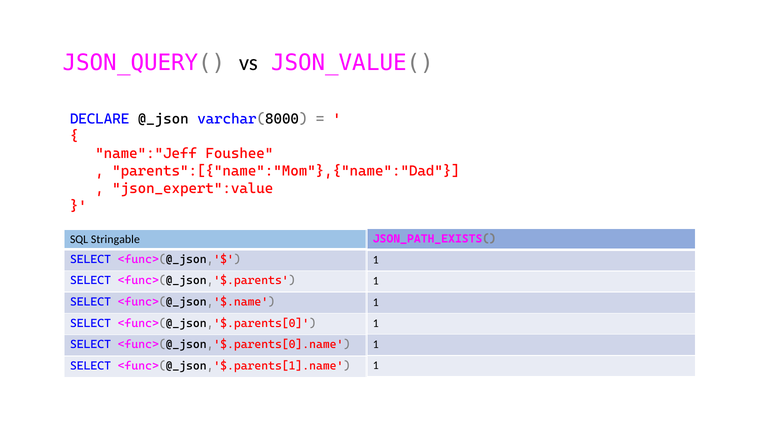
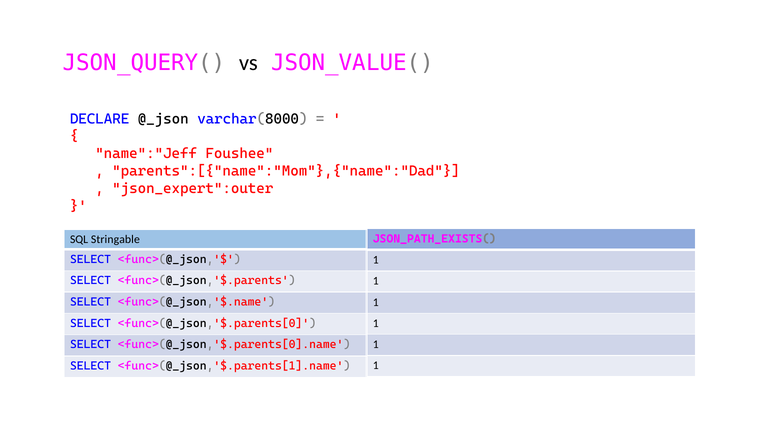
json_expert":value: json_expert":value -> json_expert":outer (193, 188)
